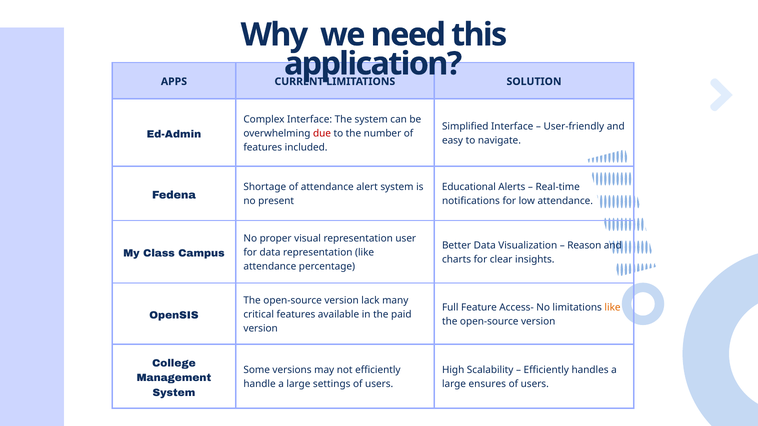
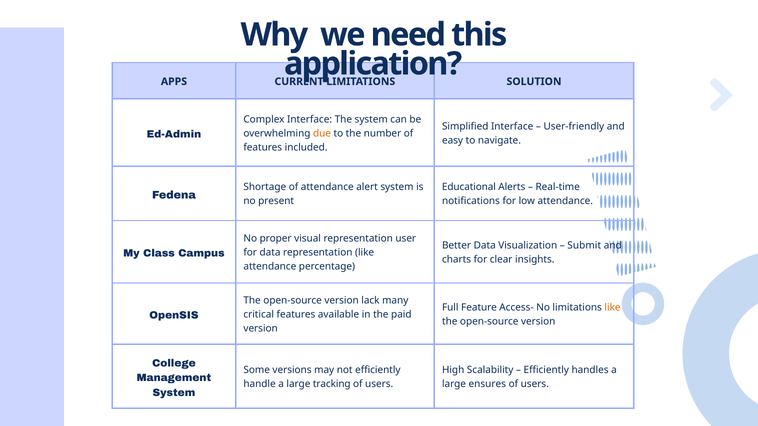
due colour: red -> orange (322, 134)
Reason: Reason -> Submit (584, 246)
settings: settings -> tracking (332, 384)
